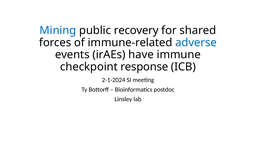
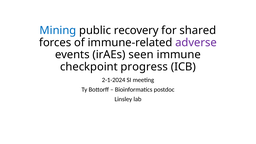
adverse colour: blue -> purple (196, 43)
have: have -> seen (141, 55)
response: response -> progress (144, 67)
